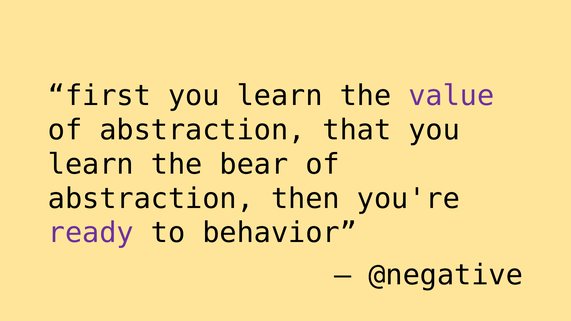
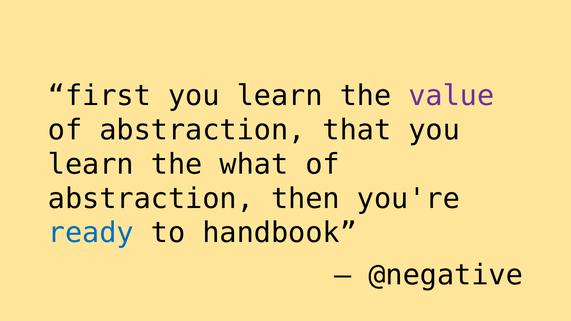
bear: bear -> what (254, 164)
ready colour: purple -> blue (91, 233)
behavior: behavior -> handbook (280, 233)
